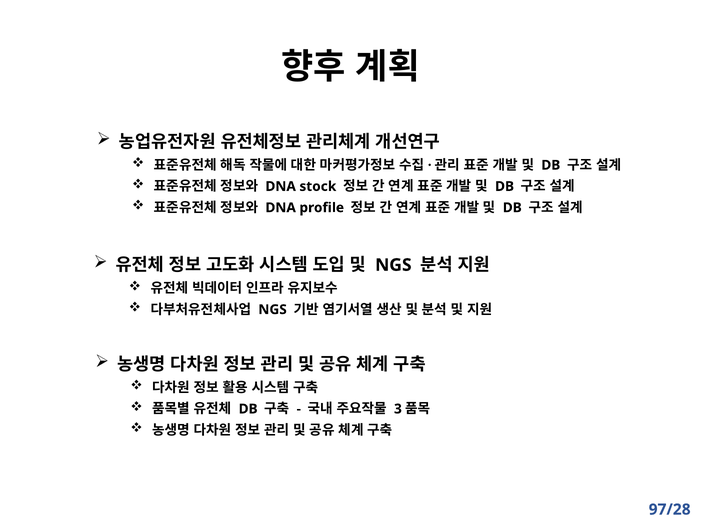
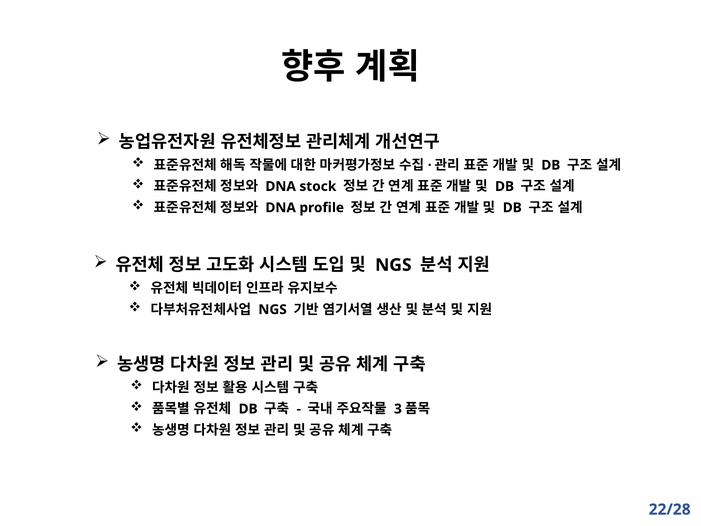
97/28: 97/28 -> 22/28 (670, 509)
